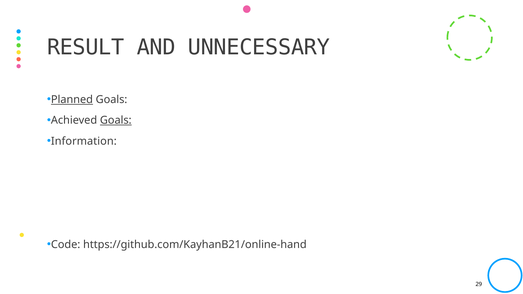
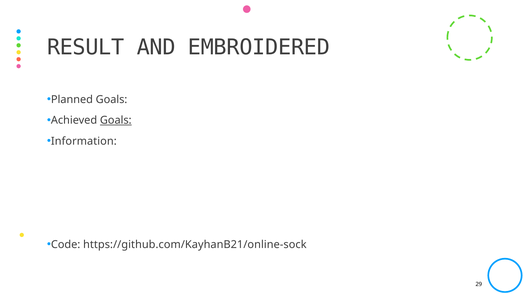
UNNECESSARY: UNNECESSARY -> EMBROIDERED (259, 47)
Planned underline: present -> none (72, 100)
https://github.com/KayhanB21/online-hand: https://github.com/KayhanB21/online-hand -> https://github.com/KayhanB21/online-sock (195, 245)
